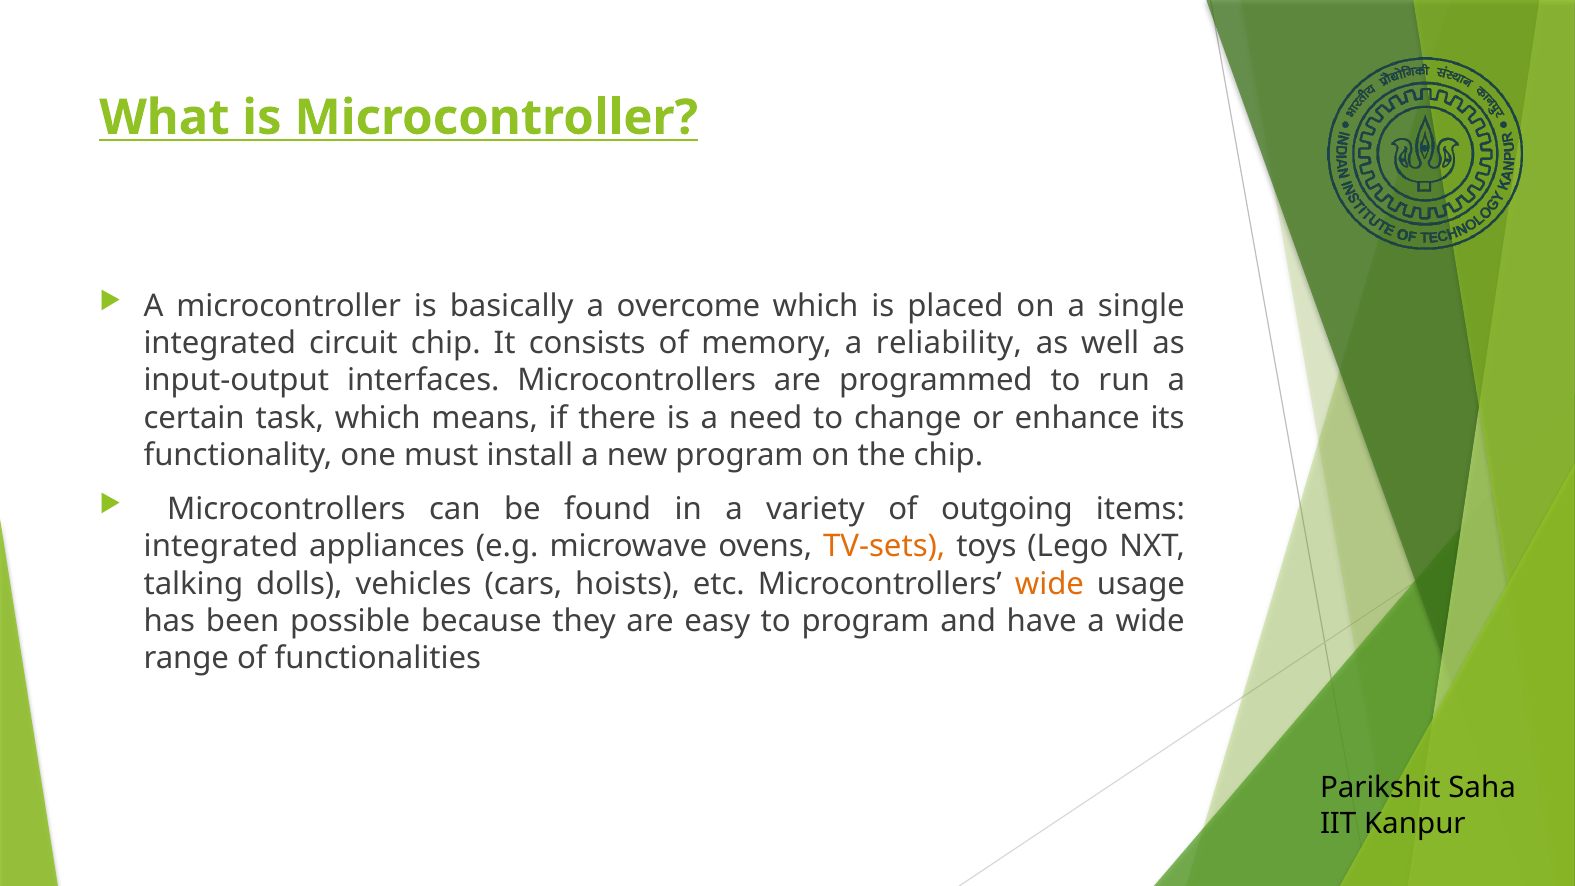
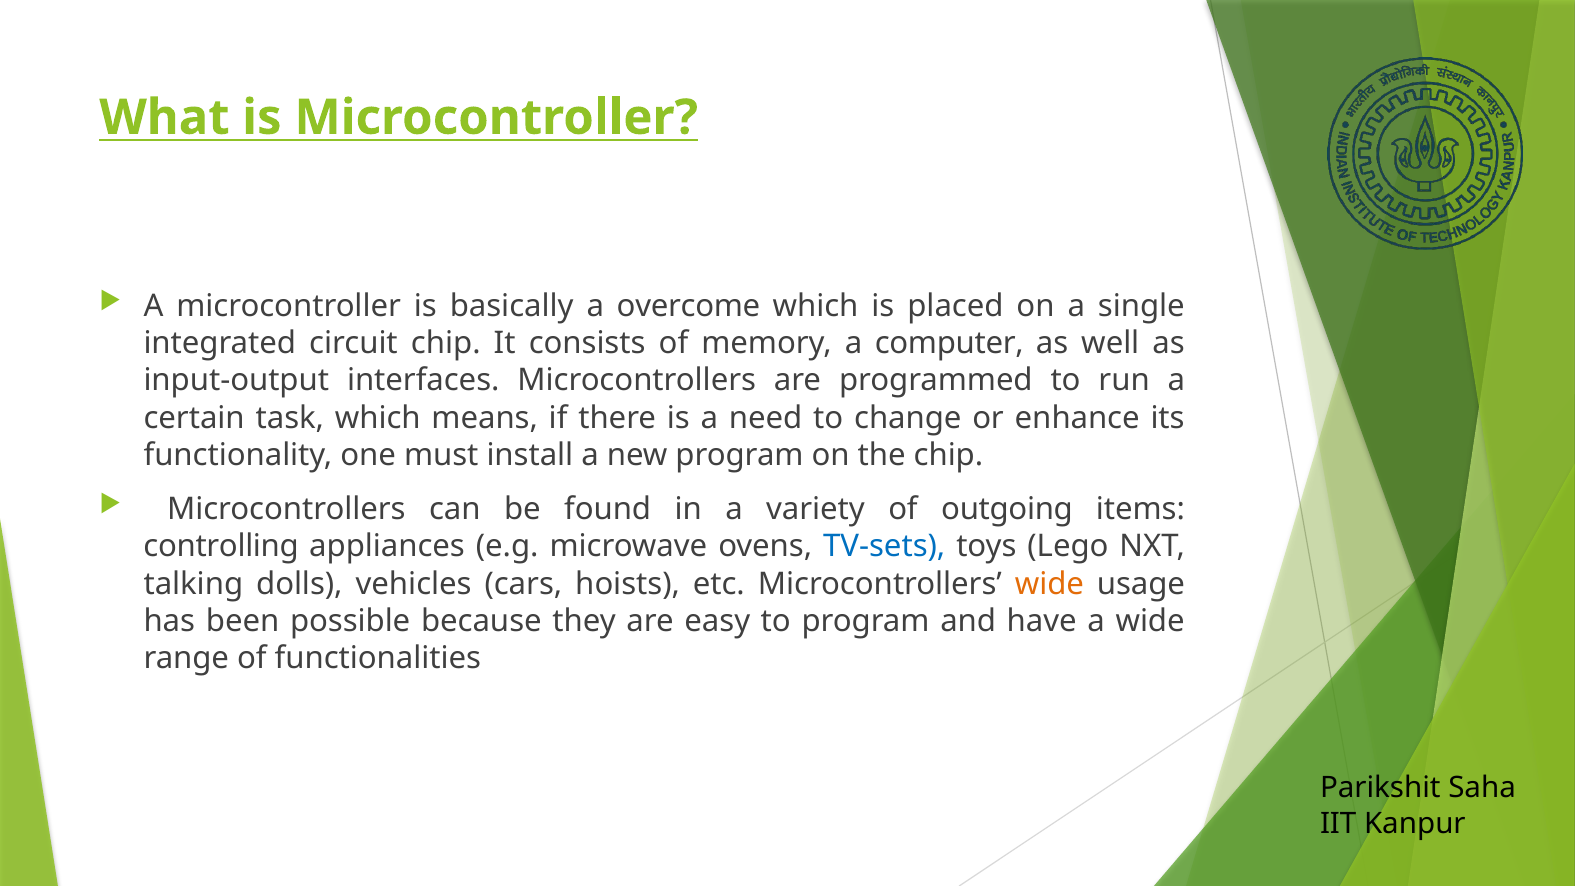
reliability: reliability -> computer (949, 343)
integrated: integrated -> controlling (221, 546)
TV-sets colour: orange -> blue (884, 546)
